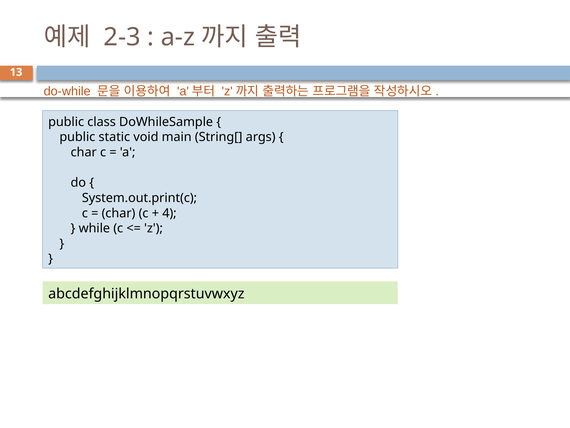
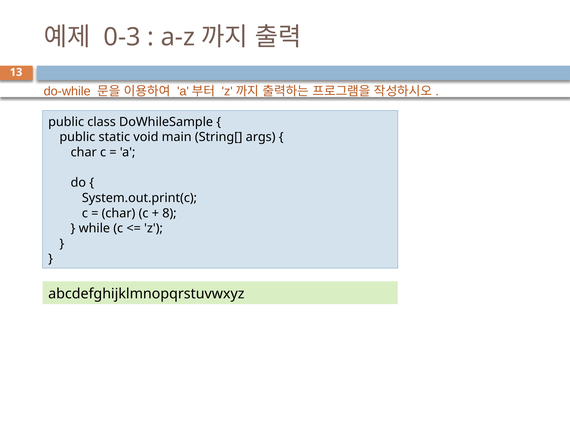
2-3: 2-3 -> 0-3 (122, 37)
4: 4 -> 8 (169, 213)
